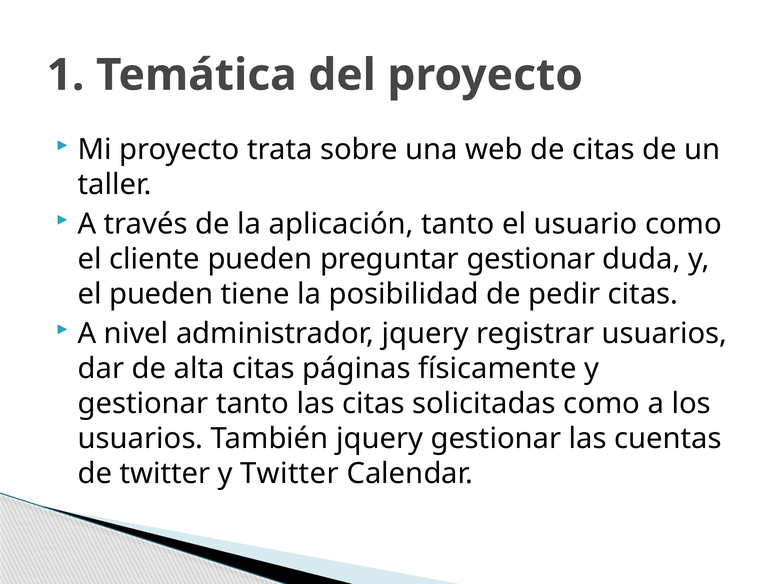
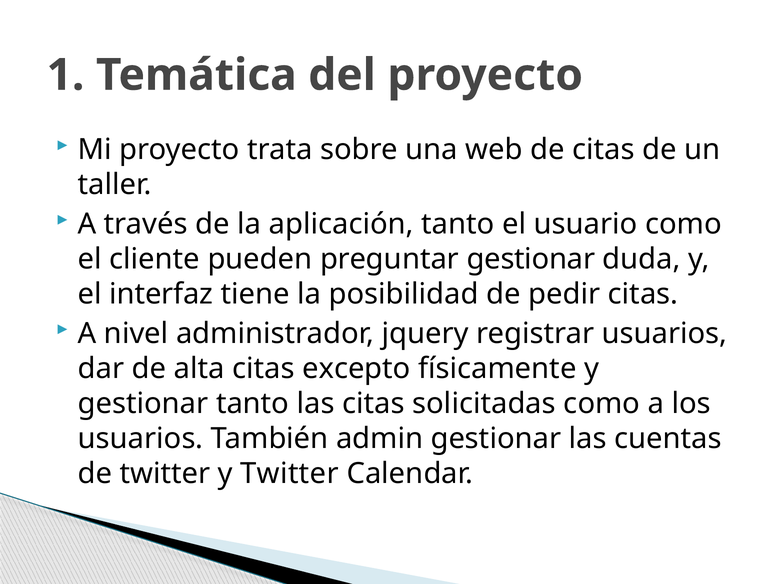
el pueden: pueden -> interfaz (161, 294)
páginas: páginas -> excepto (356, 369)
También jquery: jquery -> admin (380, 439)
